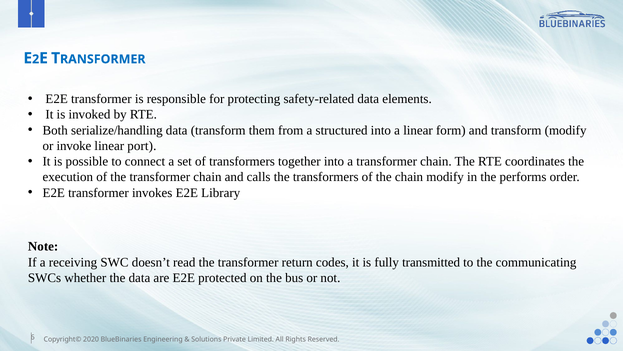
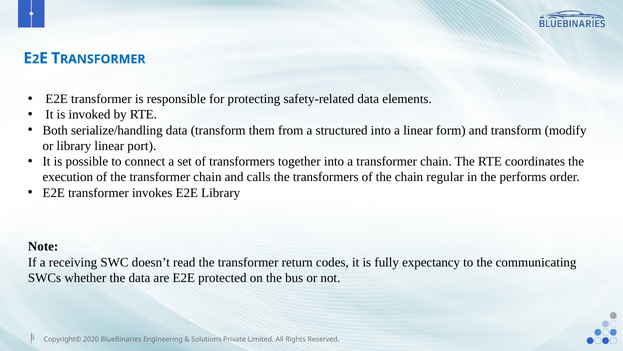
or invoke: invoke -> library (74, 146)
chain modify: modify -> regular (445, 177)
transmitted: transmitted -> expectancy (431, 262)
